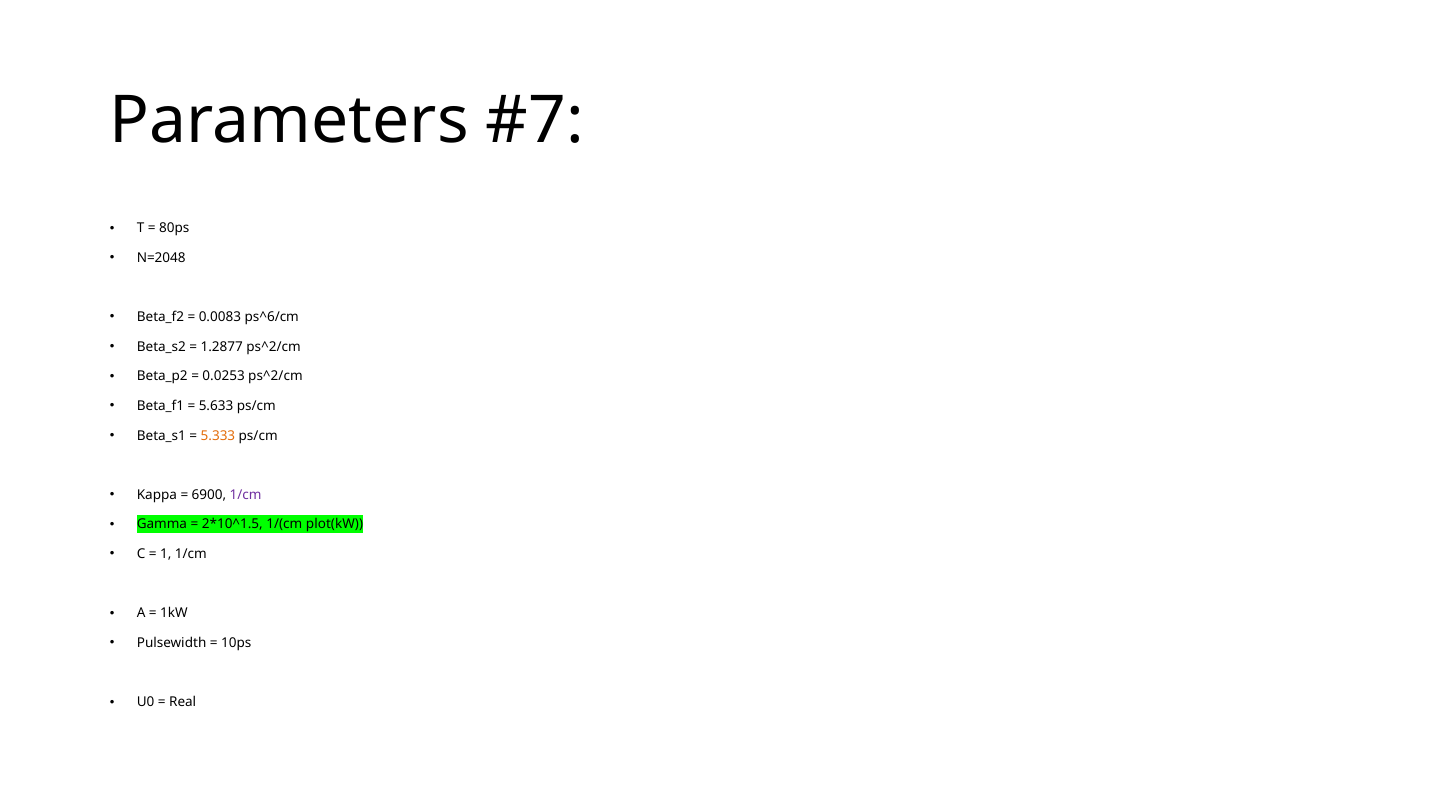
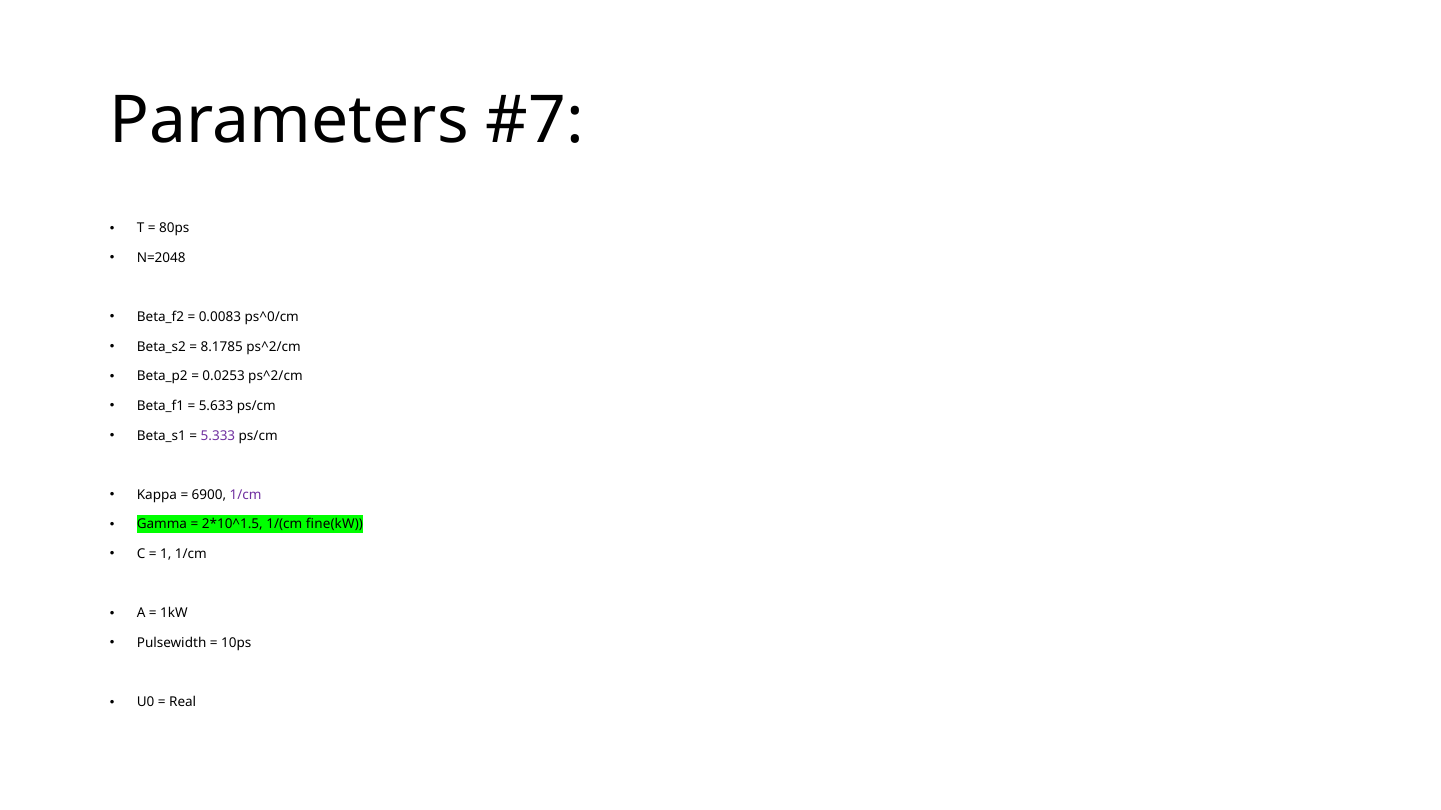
ps^6/cm: ps^6/cm -> ps^0/cm (272, 317)
1.2877: 1.2877 -> 8.1785 (222, 347)
5.333 colour: orange -> purple (218, 436)
plot(kW: plot(kW -> fine(kW (334, 525)
